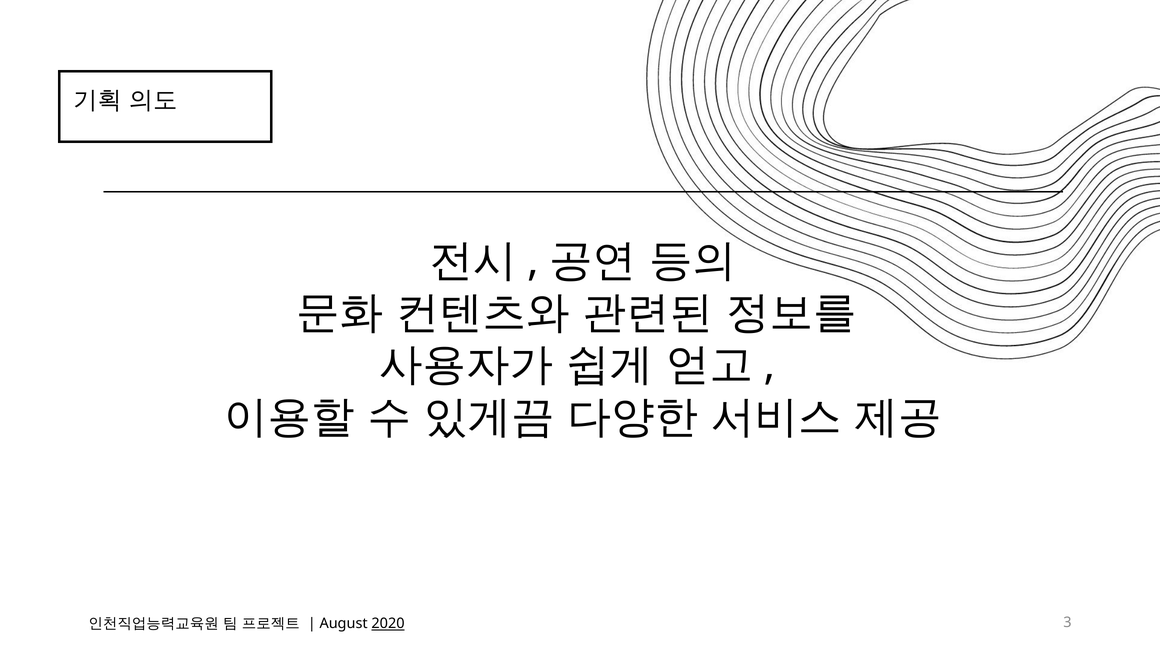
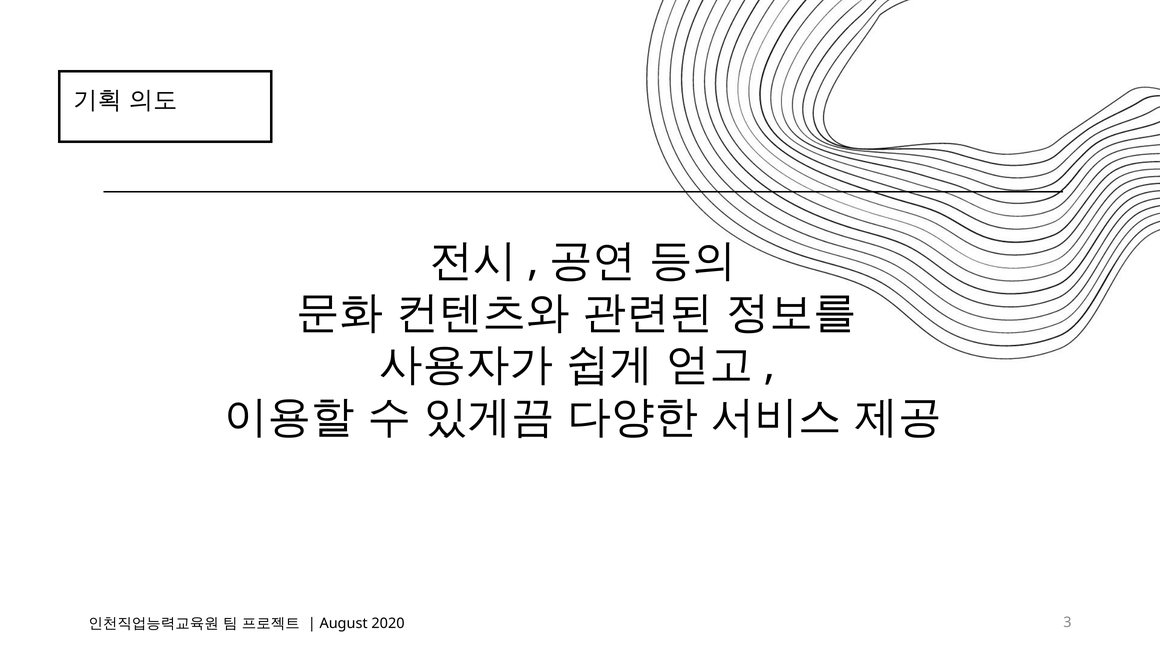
2020 underline: present -> none (388, 623)
